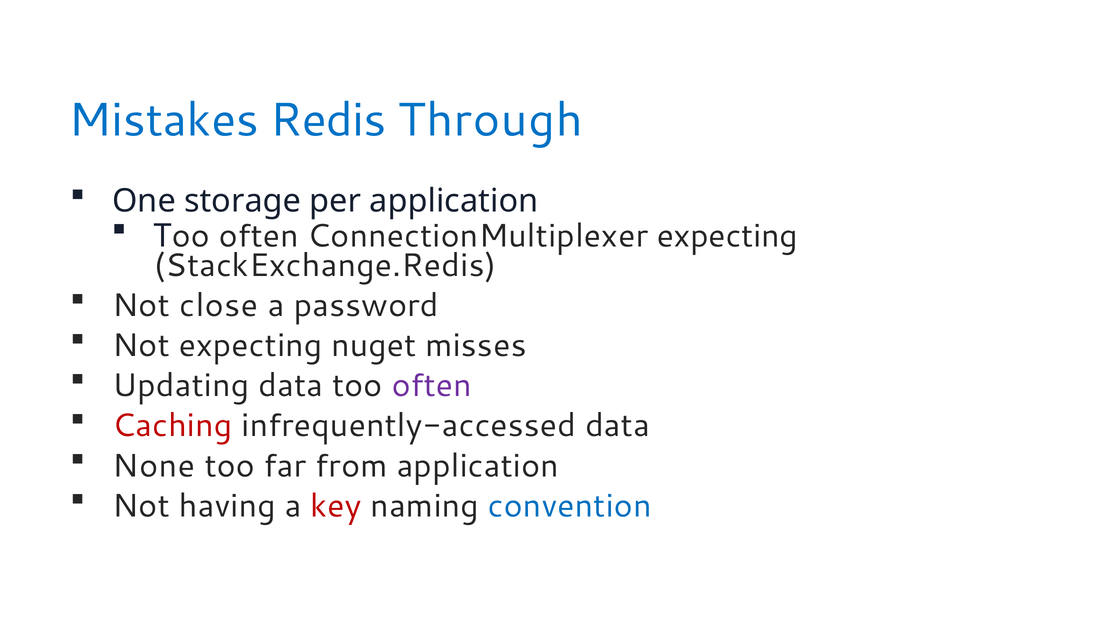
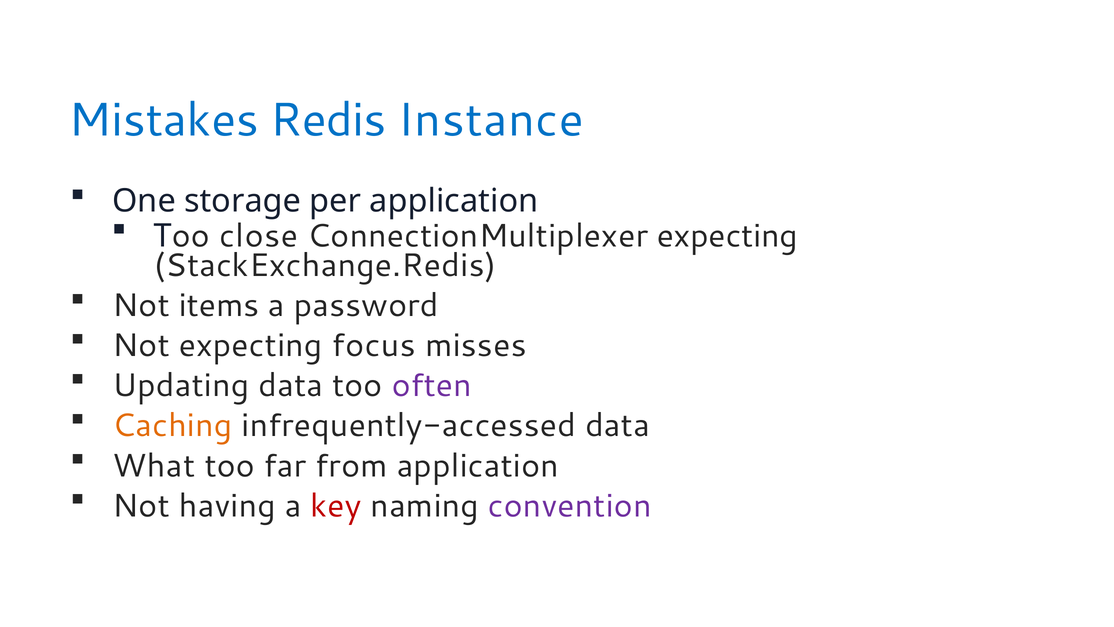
Through: Through -> Instance (491, 120)
often: often -> close (259, 236)
close: close -> items (219, 306)
nuget: nuget -> focus (374, 346)
Caching colour: red -> orange (172, 426)
None: None -> What (154, 466)
convention colour: blue -> purple (570, 506)
